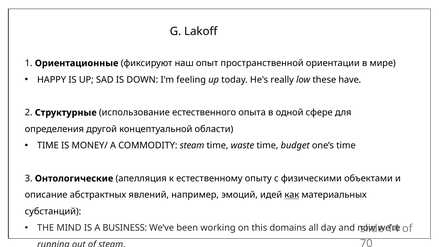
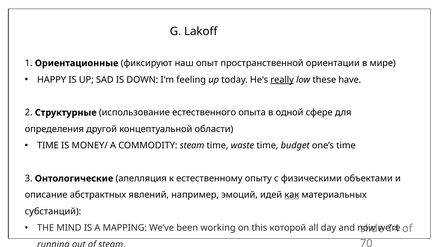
really underline: none -> present (282, 80)
BUSINESS: BUSINESS -> MAPPING (125, 228)
domains: domains -> которой (288, 228)
